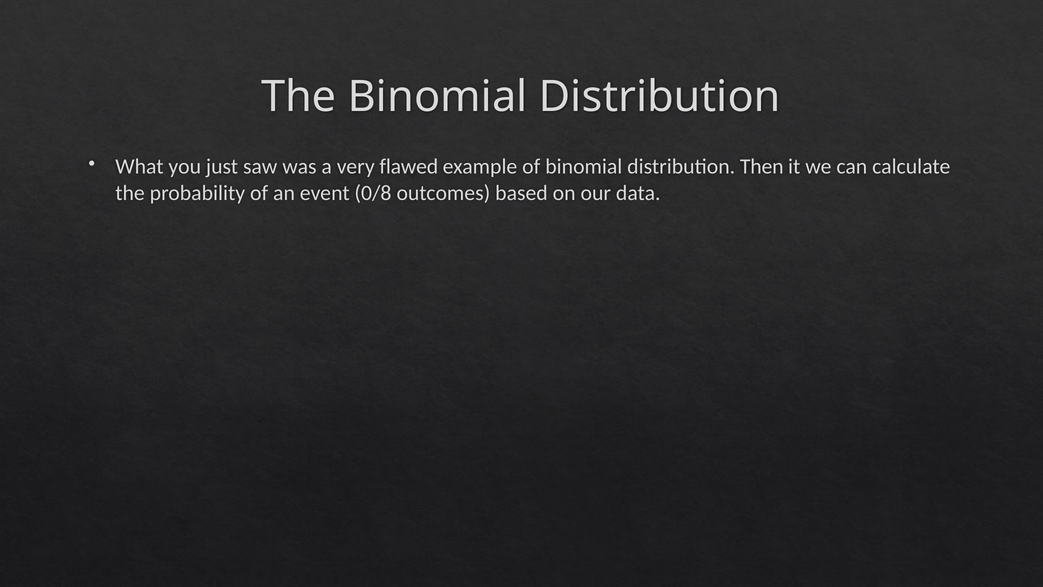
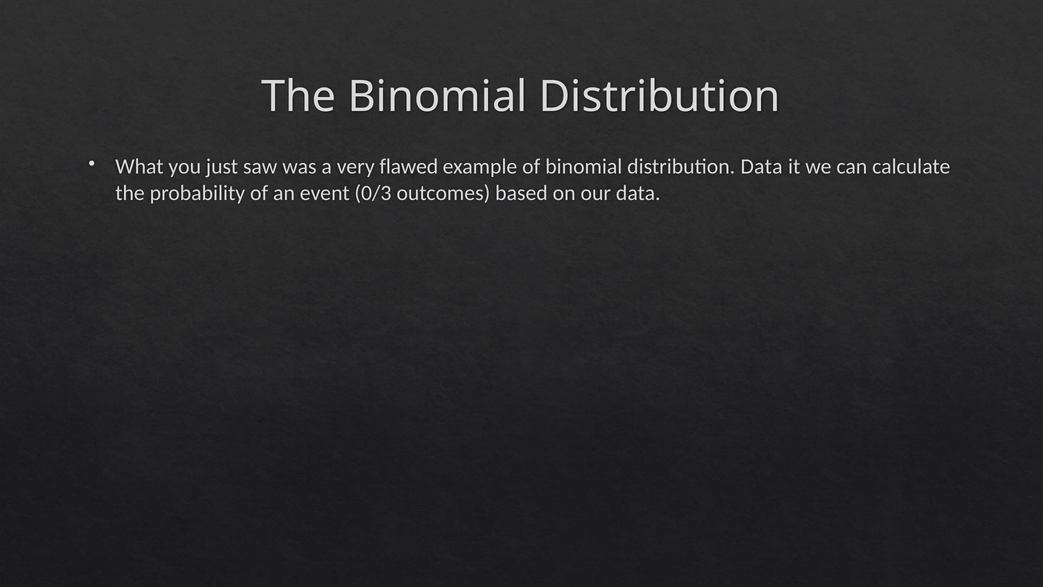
distribution Then: Then -> Data (762, 167)
0/8: 0/8 -> 0/3 (373, 193)
